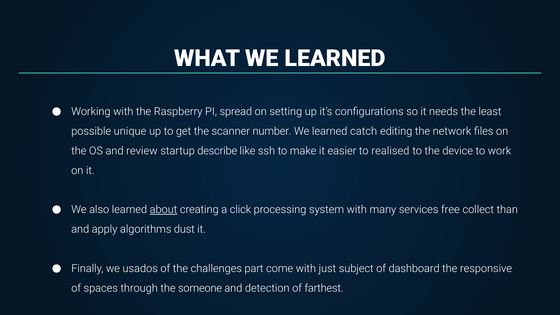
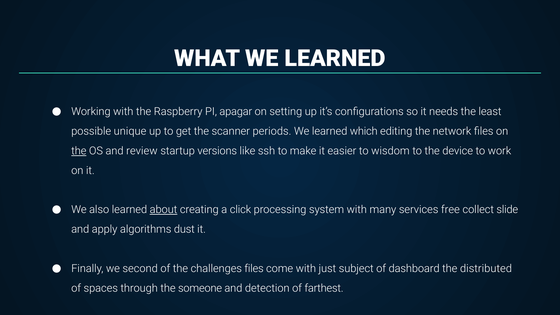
spread: spread -> apagar (236, 112)
number: number -> periods (272, 131)
catch: catch -> which (364, 131)
the underline: none -> present (79, 151)
describe: describe -> versions (217, 151)
realised: realised -> wisdom (390, 151)
than: than -> slide (507, 210)
usados: usados -> second (140, 268)
challenges part: part -> files (254, 268)
responsive: responsive -> distributed (486, 268)
